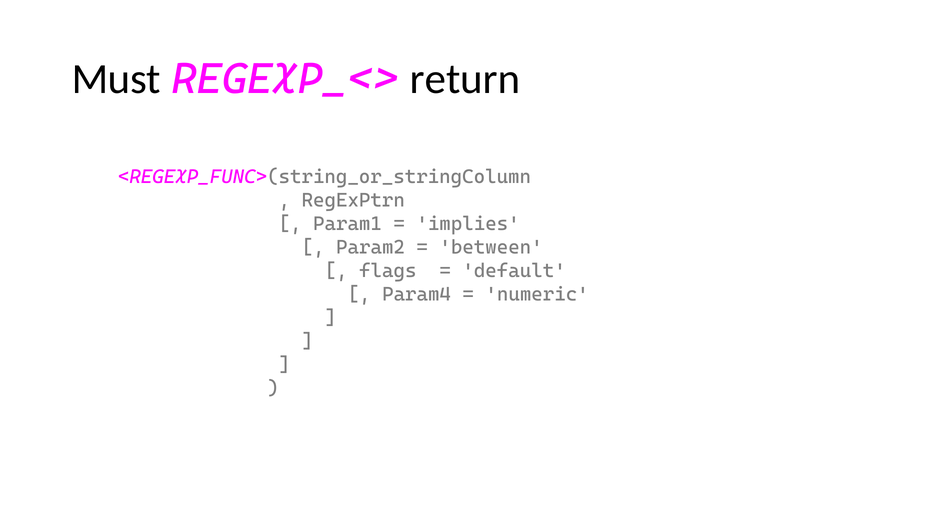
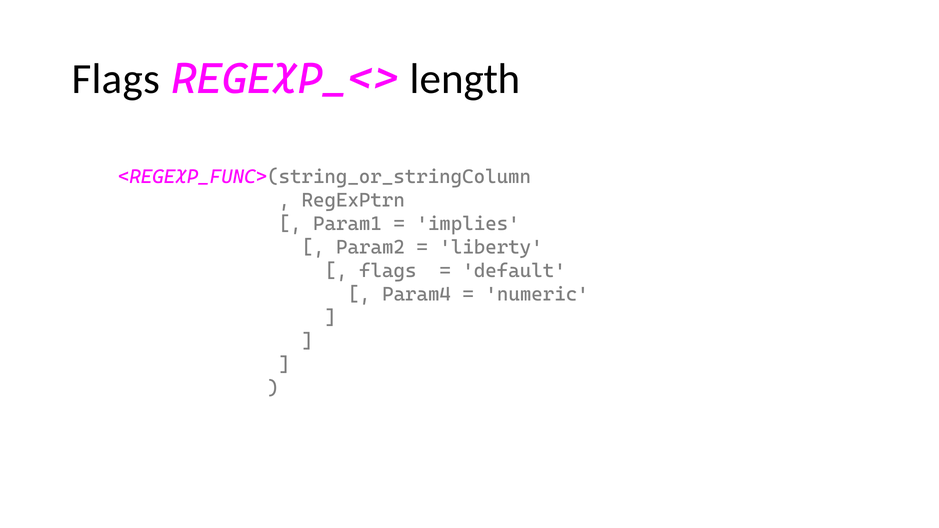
Must: Must -> Flags (116, 79)
return: return -> length (465, 79)
between: between -> liberty (491, 247)
